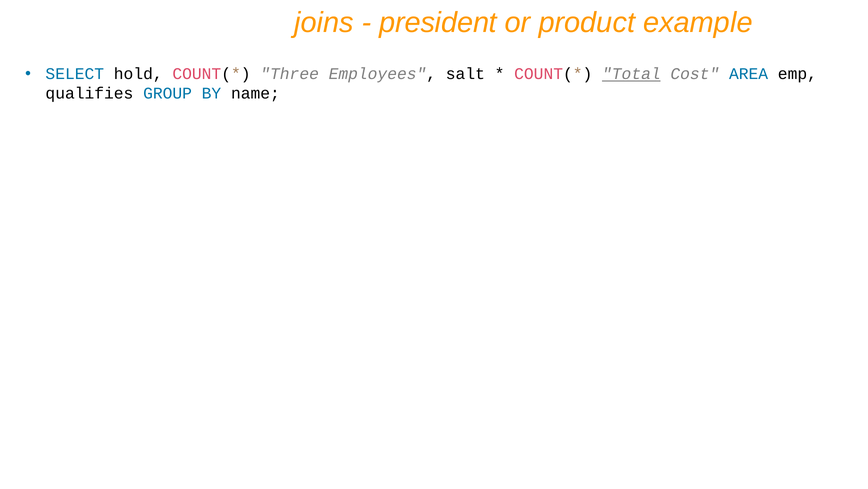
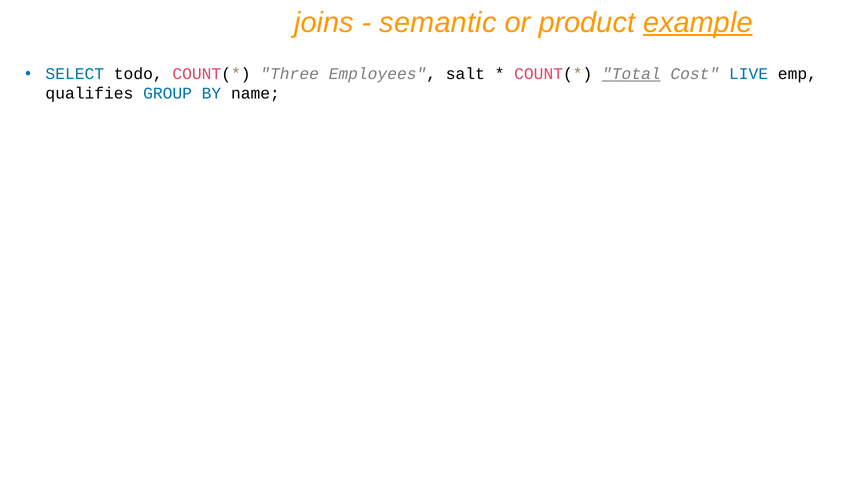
president: president -> semantic (438, 23)
example underline: none -> present (698, 23)
hold: hold -> todo (138, 74)
AREA: AREA -> LIVE (749, 74)
